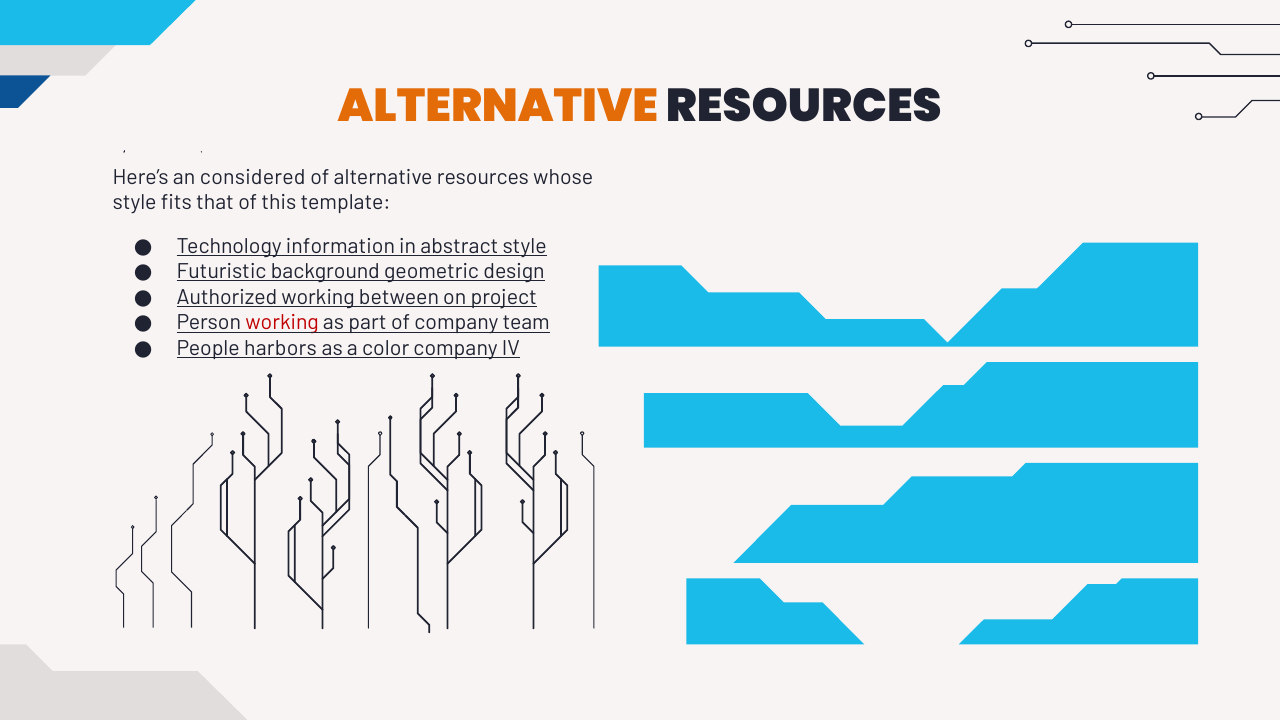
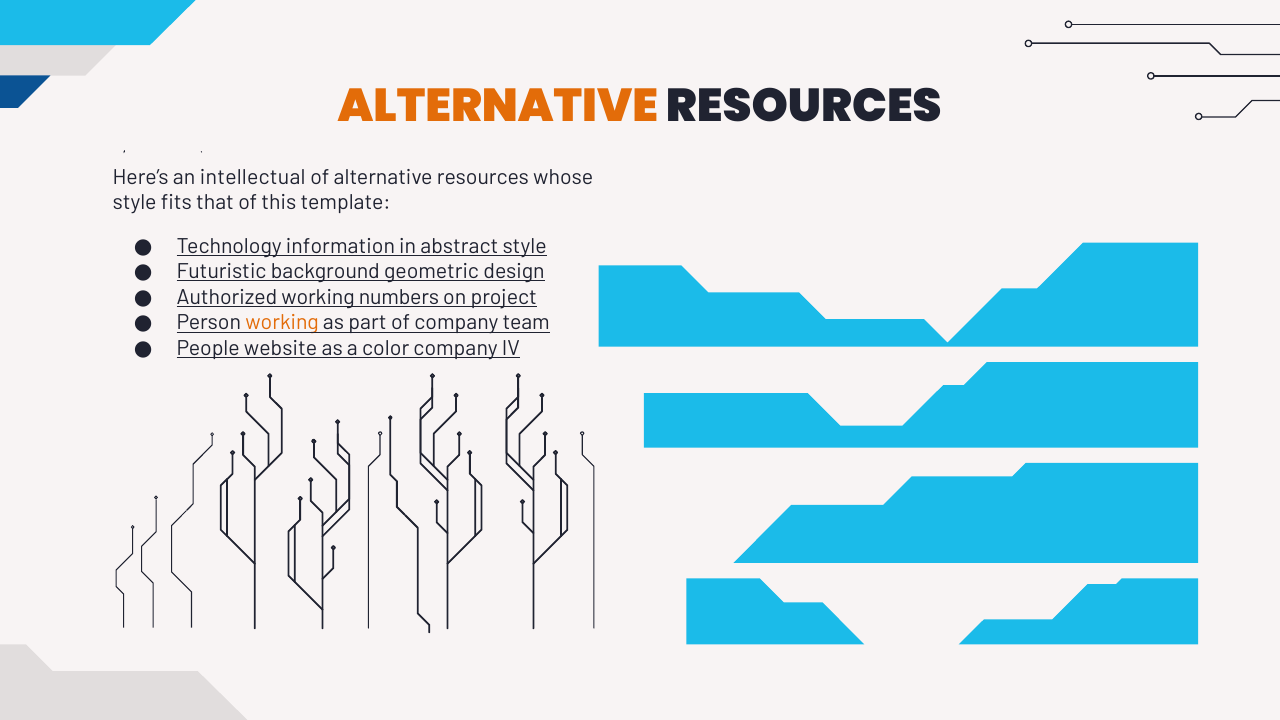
considered: considered -> intellectual (253, 177)
between: between -> numbers (399, 297)
working colour: red -> orange (282, 323)
harbors: harbors -> website (281, 349)
